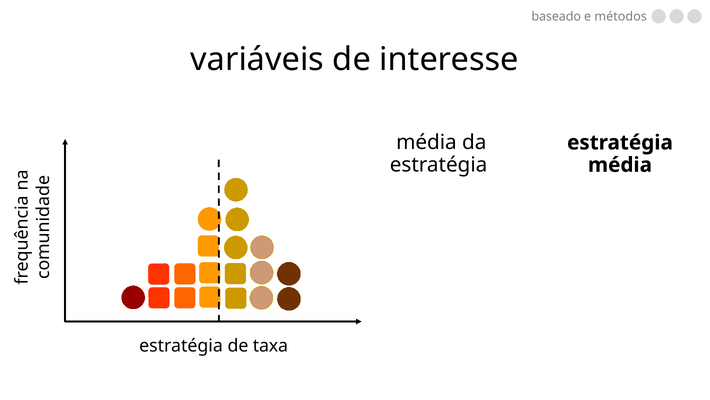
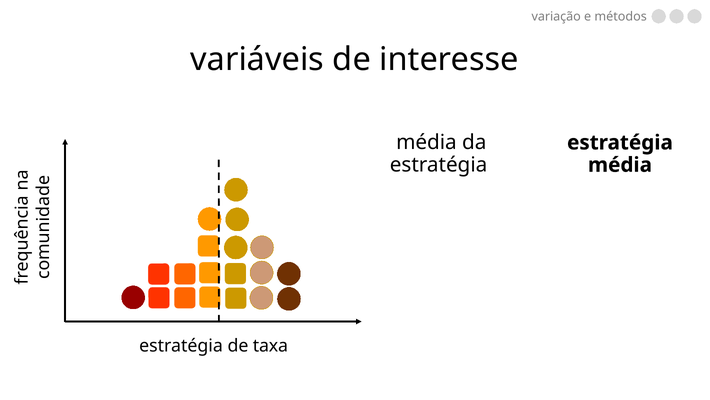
baseado: baseado -> variação (556, 17)
